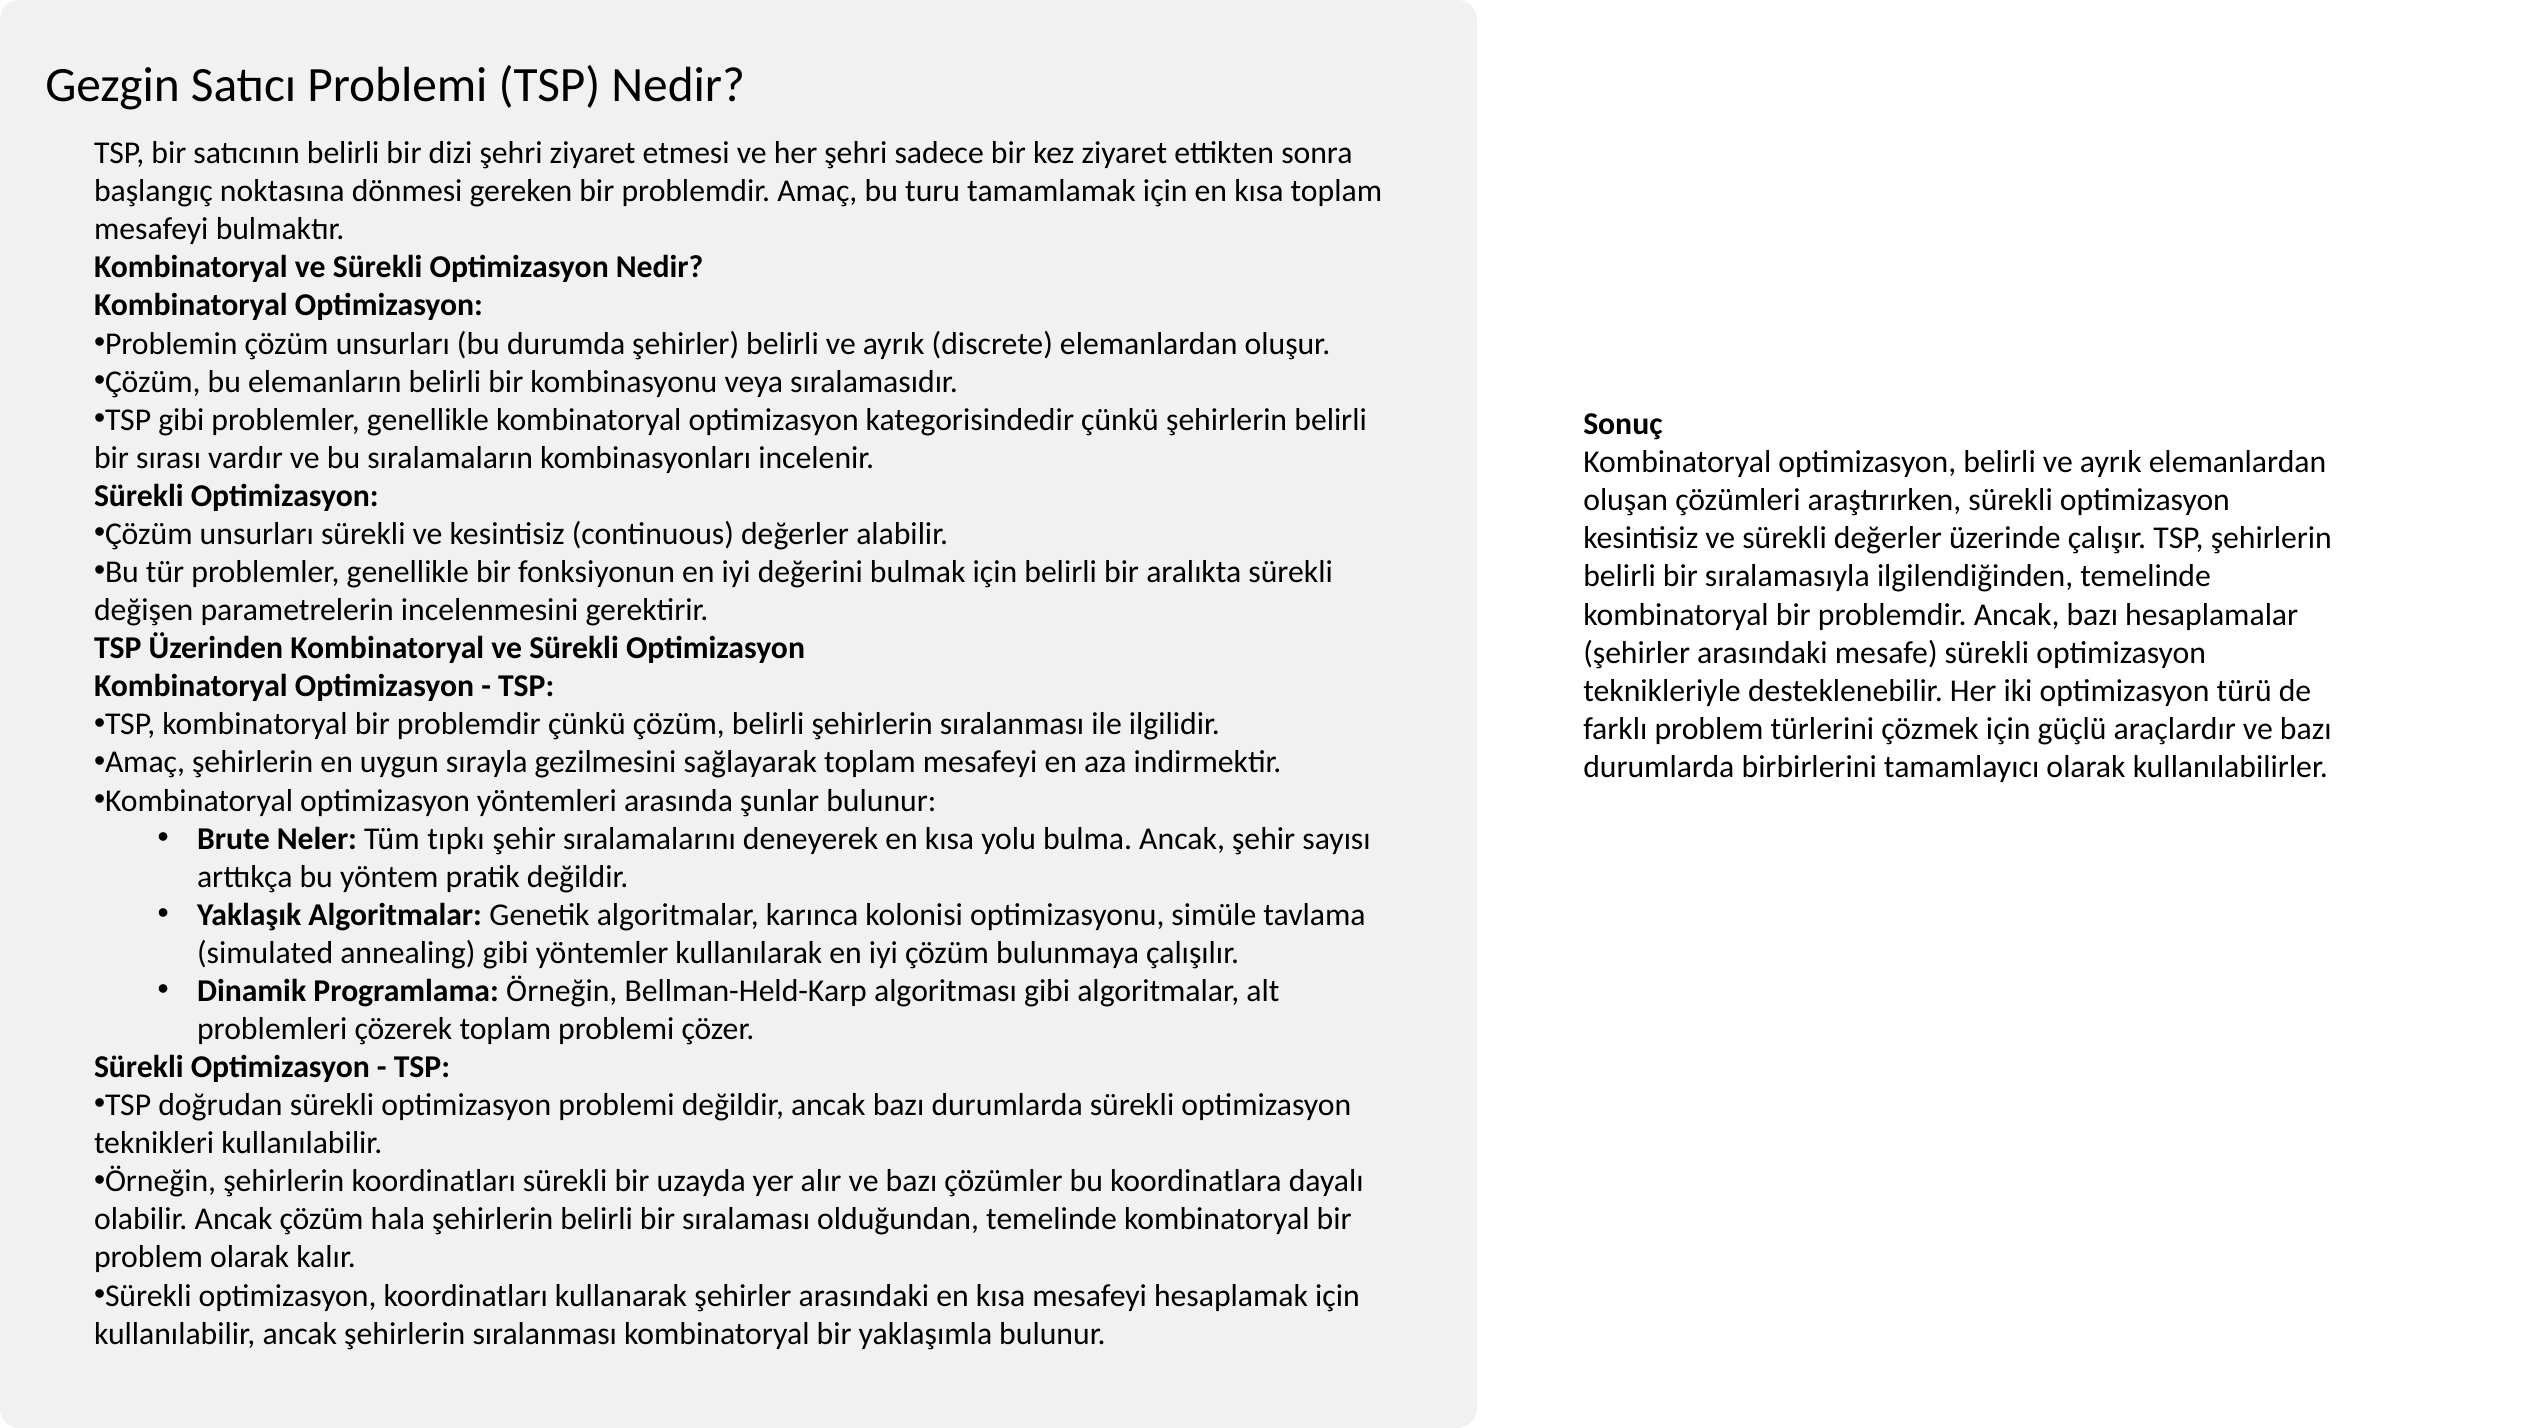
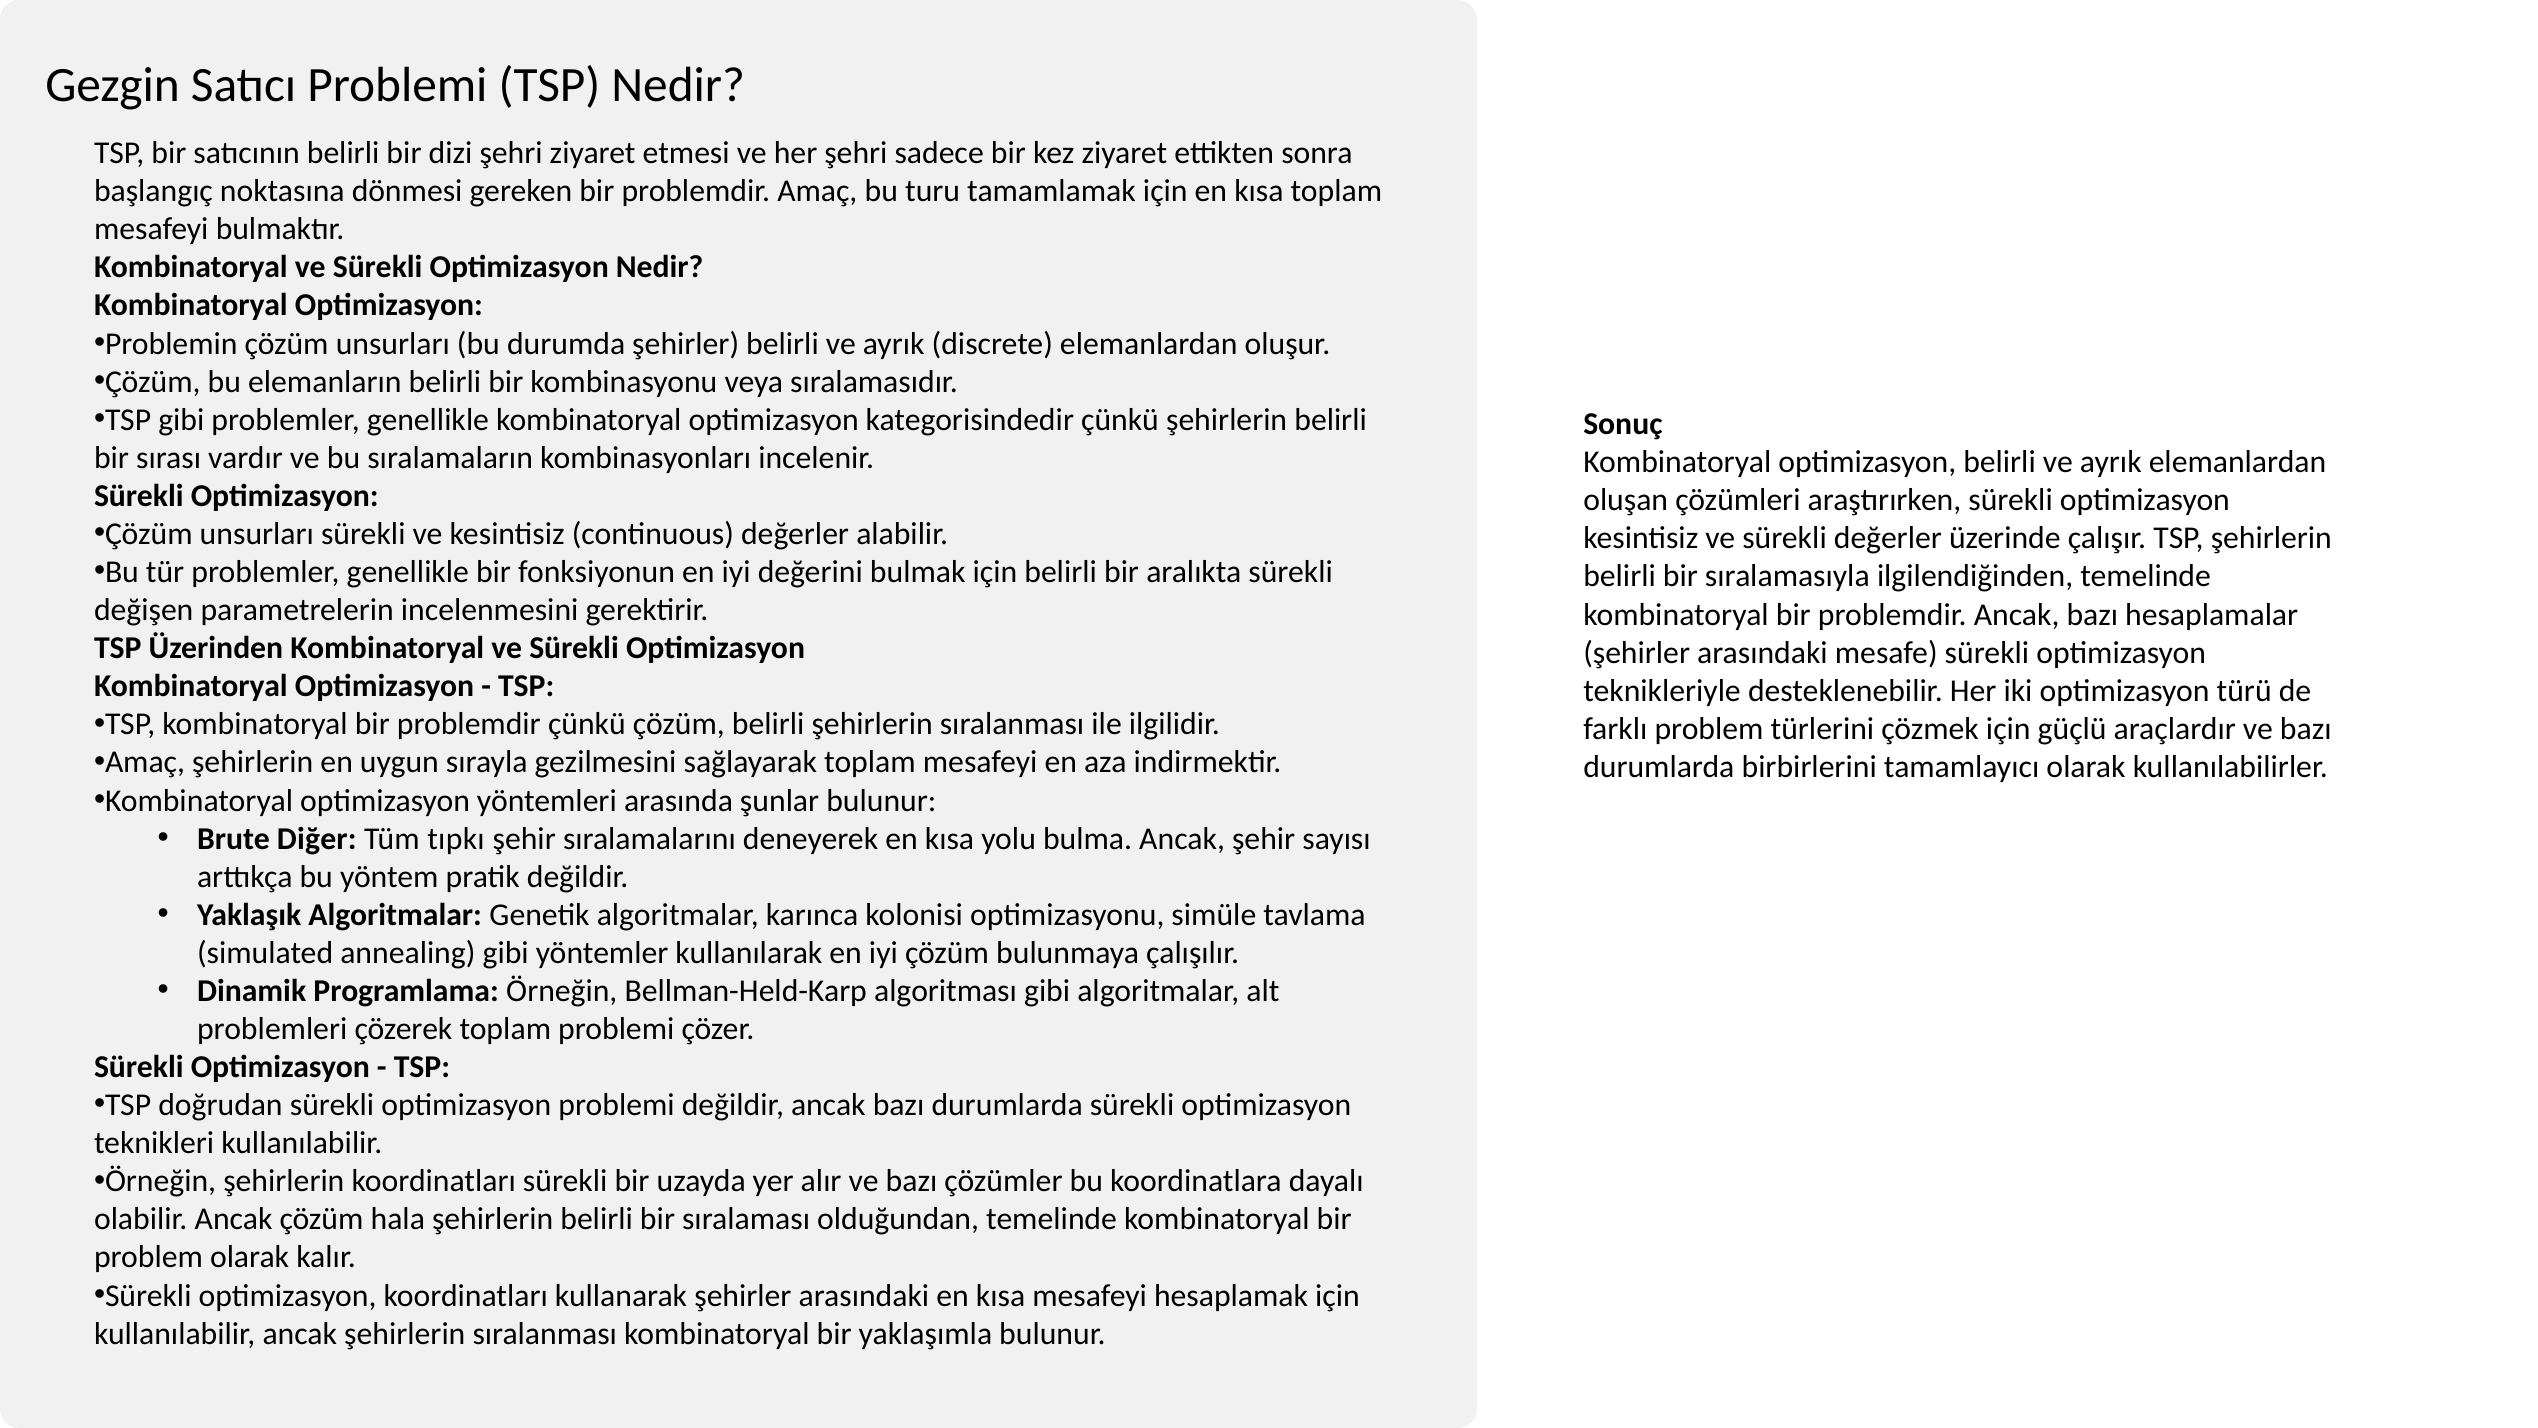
Neler: Neler -> Diğer (317, 838)
